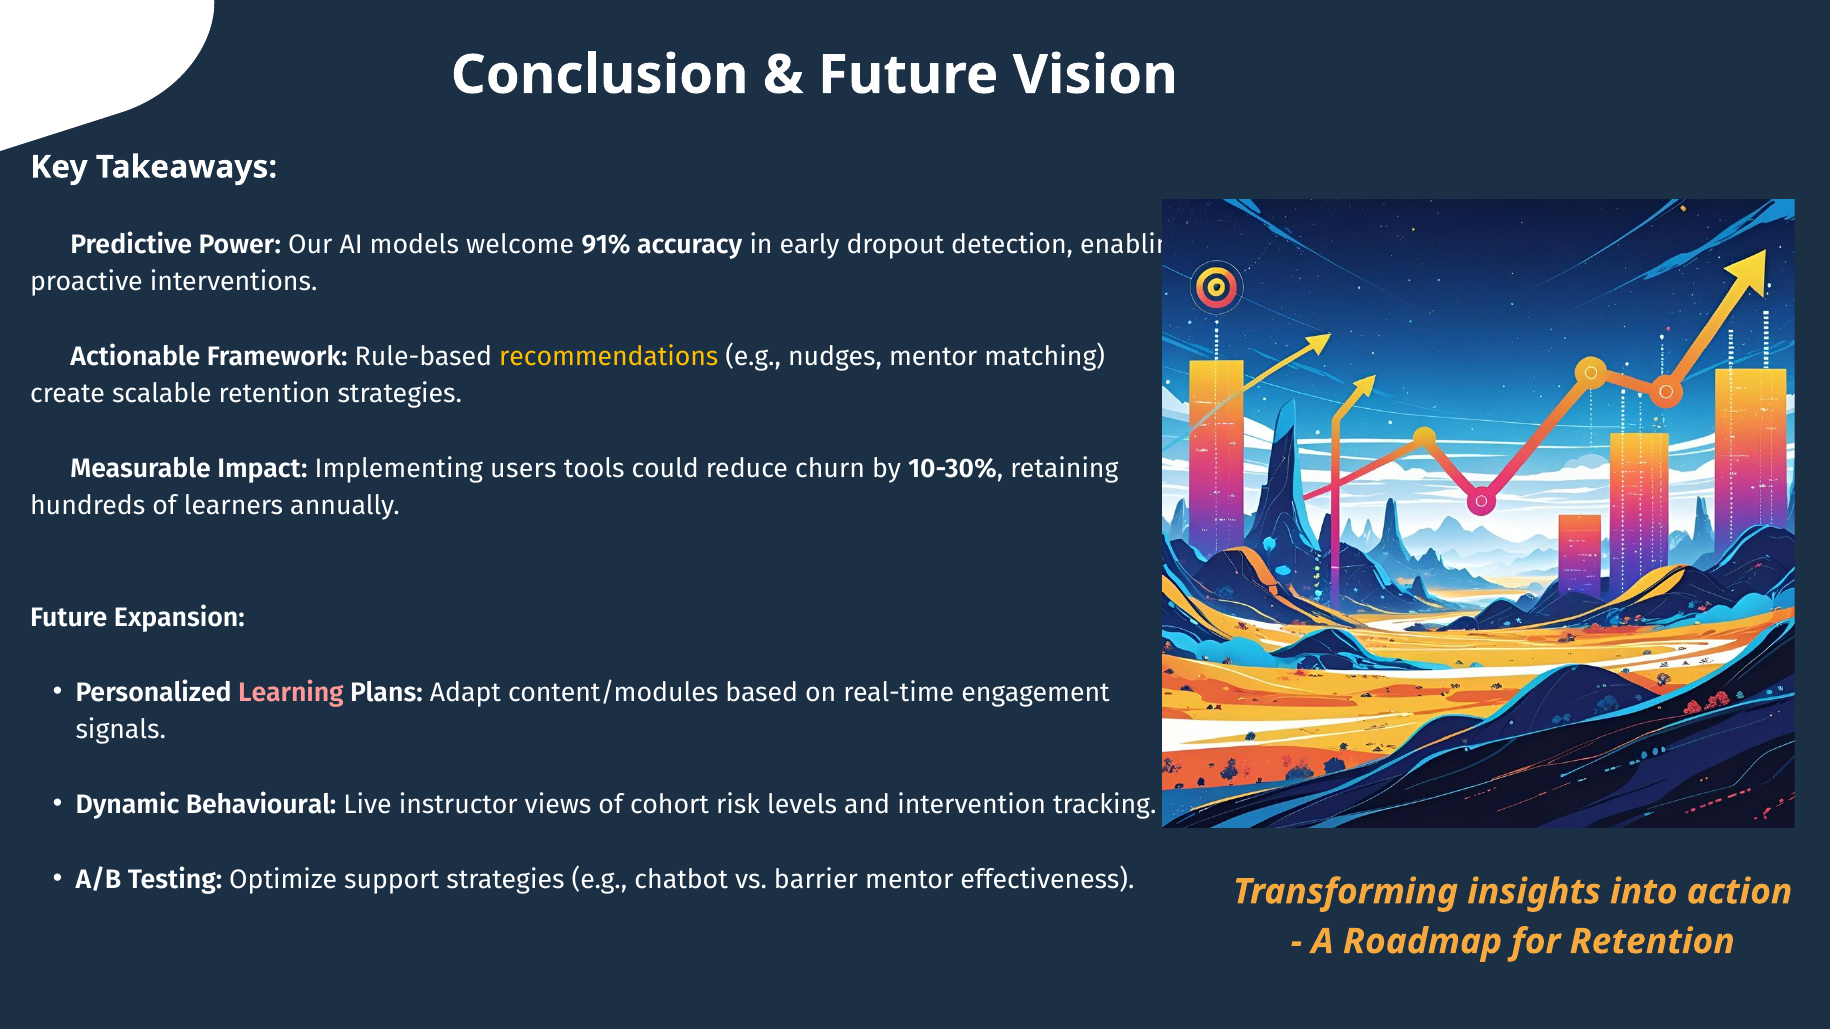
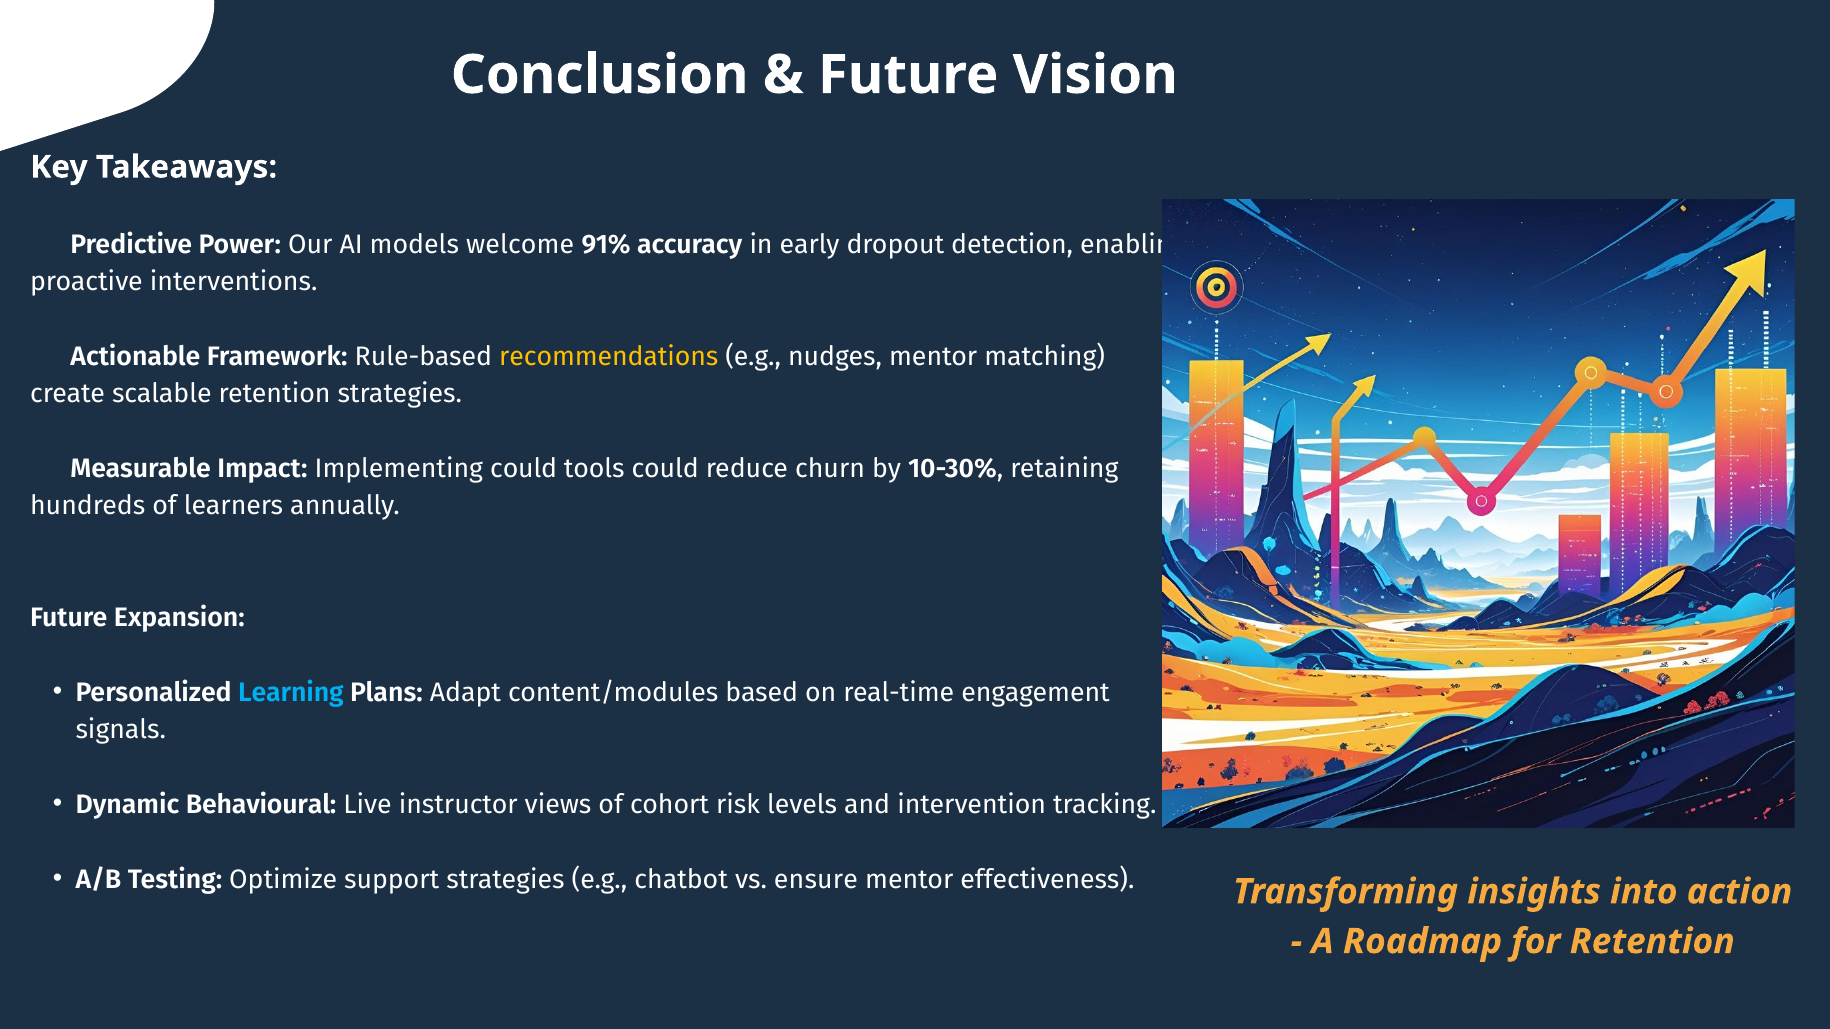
Implementing users: users -> could (524, 469)
Learning colour: pink -> light blue (291, 693)
barrier: barrier -> ensure (816, 880)
